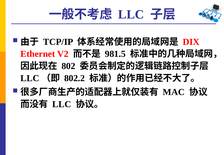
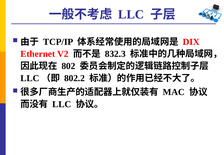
981.5: 981.5 -> 832.3 (115, 54)
